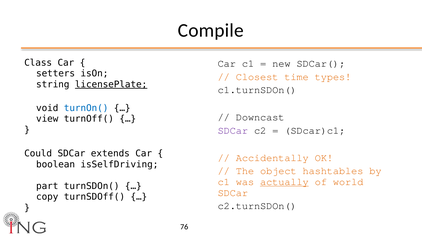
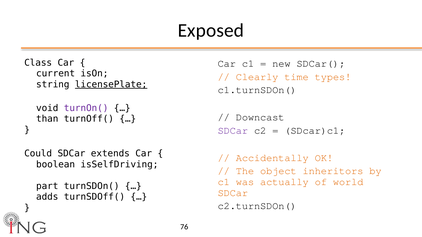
Compile: Compile -> Exposed (211, 31)
setters: setters -> current (56, 74)
Closest: Closest -> Clearly (257, 77)
turnOn( colour: blue -> purple (86, 108)
view: view -> than (47, 119)
hashtables: hashtables -> inheritors (333, 171)
actually underline: present -> none (284, 182)
copy: copy -> adds (47, 197)
